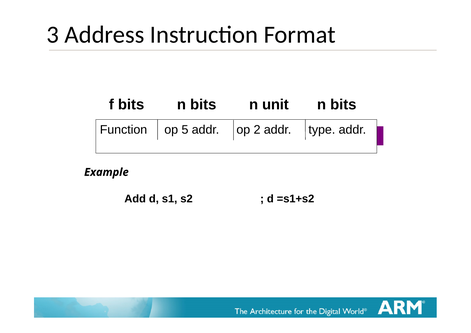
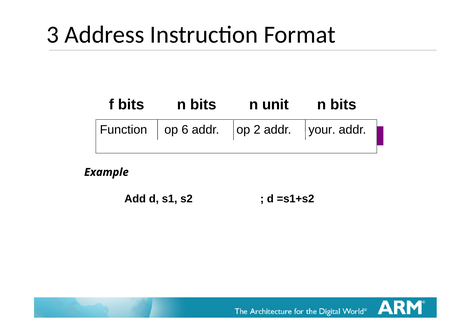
5: 5 -> 6 (185, 130)
type: type -> your (322, 130)
